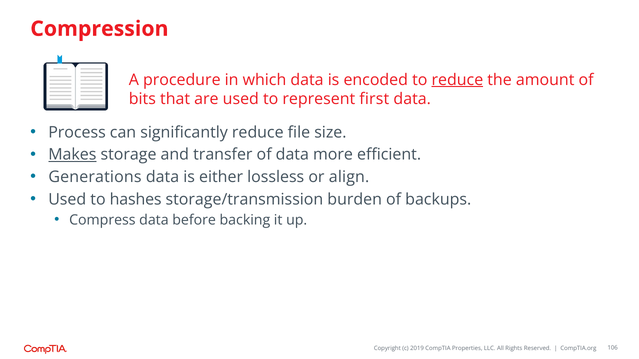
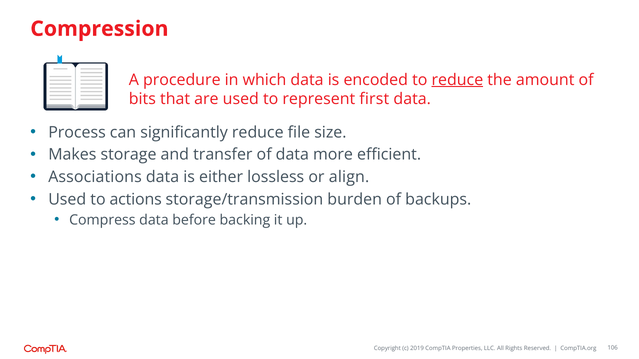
Makes underline: present -> none (72, 155)
Generations: Generations -> Associations (95, 177)
hashes: hashes -> actions (136, 200)
